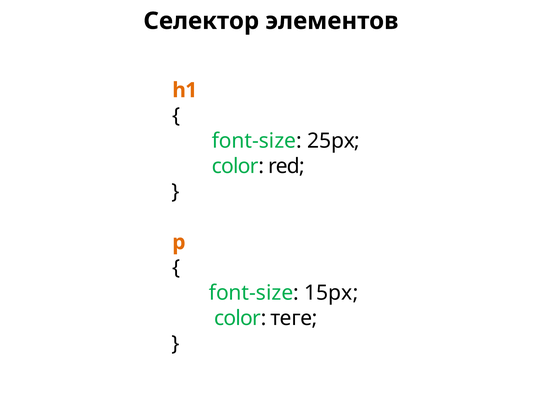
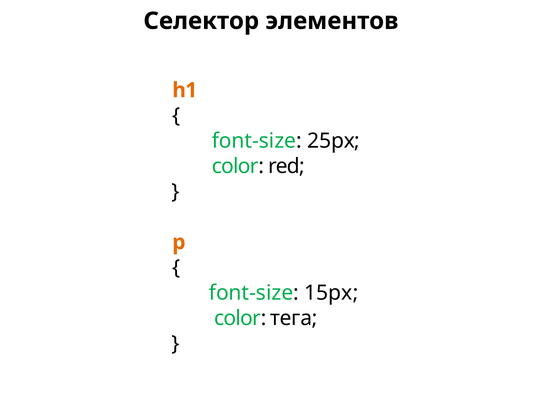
теге: теге -> тега (294, 318)
